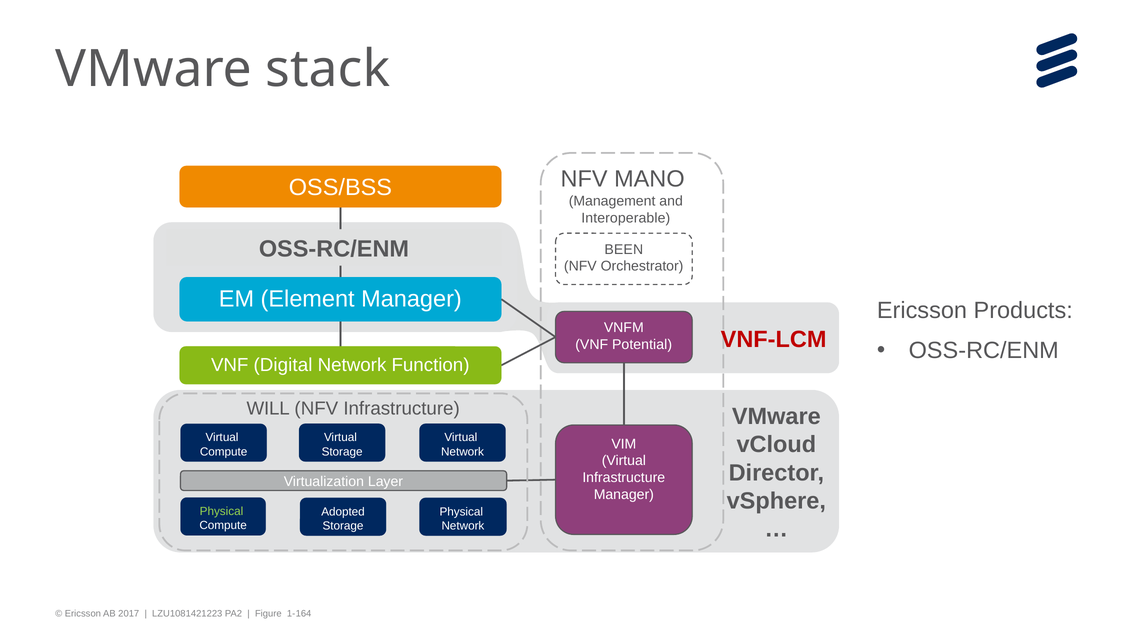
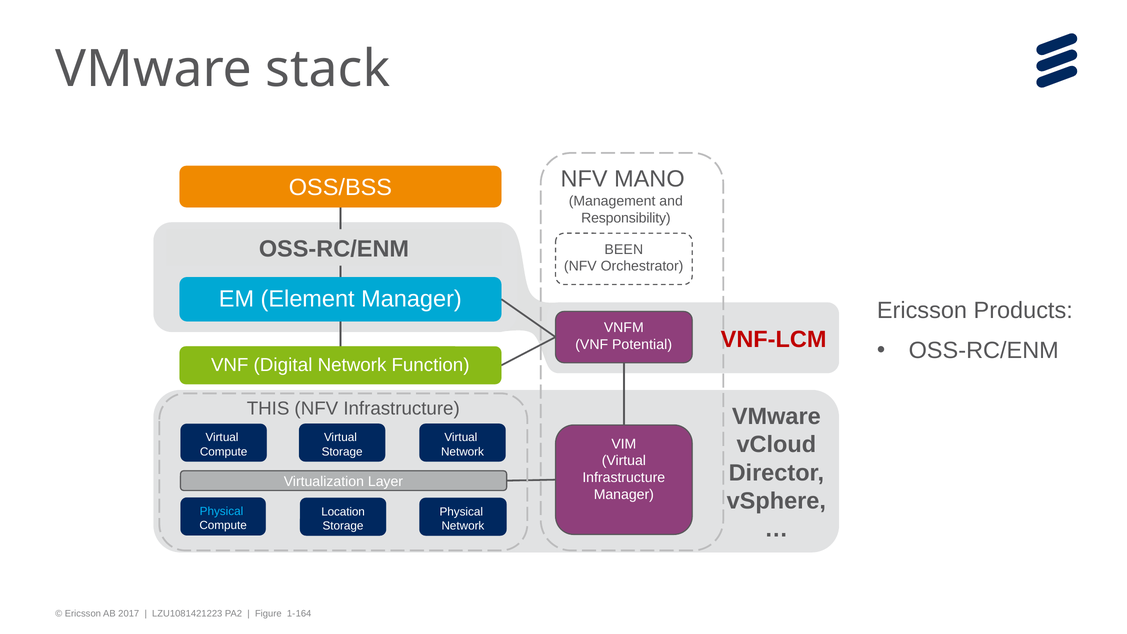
Interoperable: Interoperable -> Responsibility (626, 218)
WILL: WILL -> THIS (268, 409)
Physical colour: light green -> light blue (221, 511)
Adopted: Adopted -> Location (343, 512)
